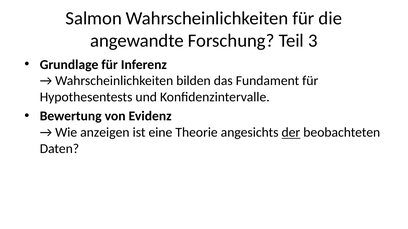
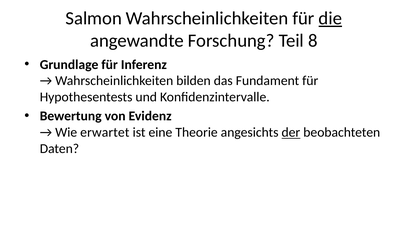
die underline: none -> present (330, 18)
3: 3 -> 8 (313, 41)
anzeigen: anzeigen -> erwartet (105, 133)
